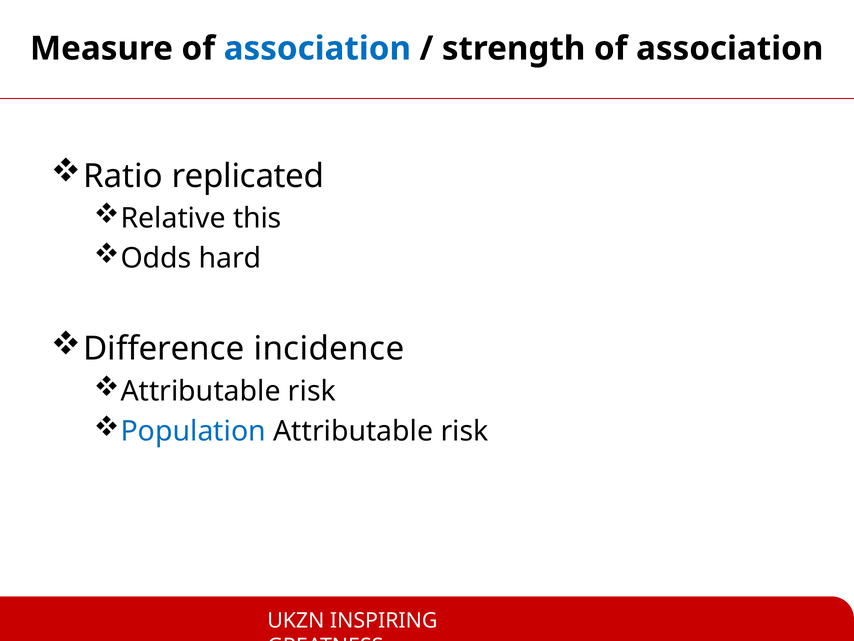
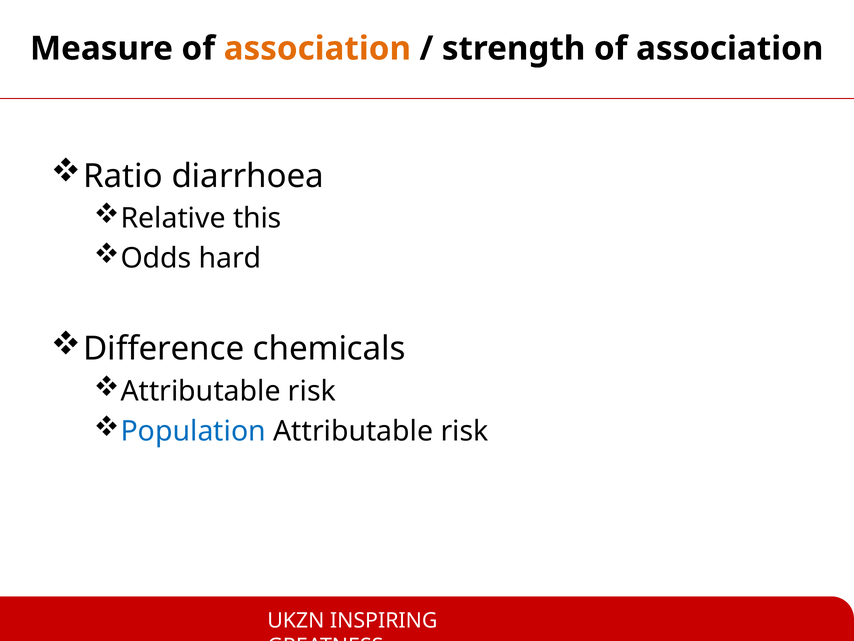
association colour: blue -> orange (317, 49)
replicated: replicated -> diarrhoea (248, 176)
incidence: incidence -> chemicals (329, 349)
